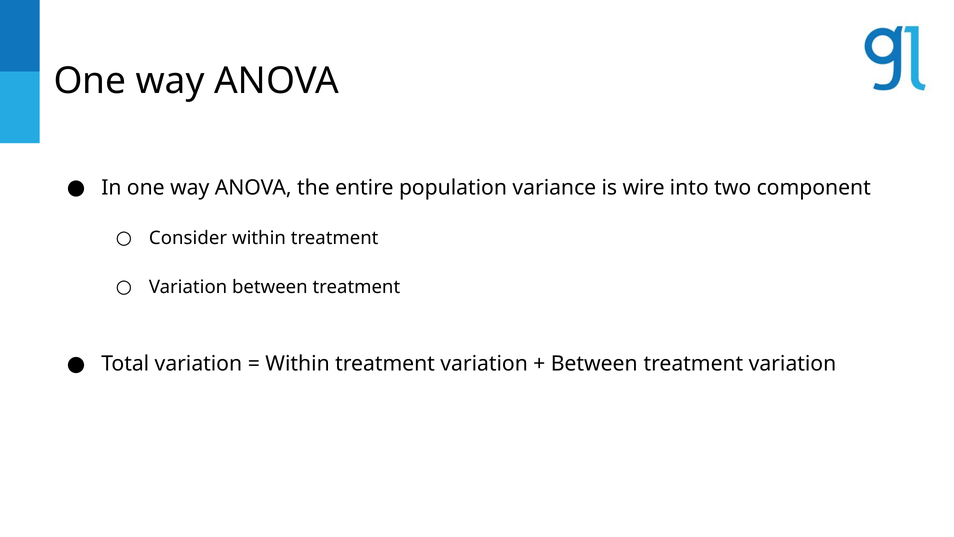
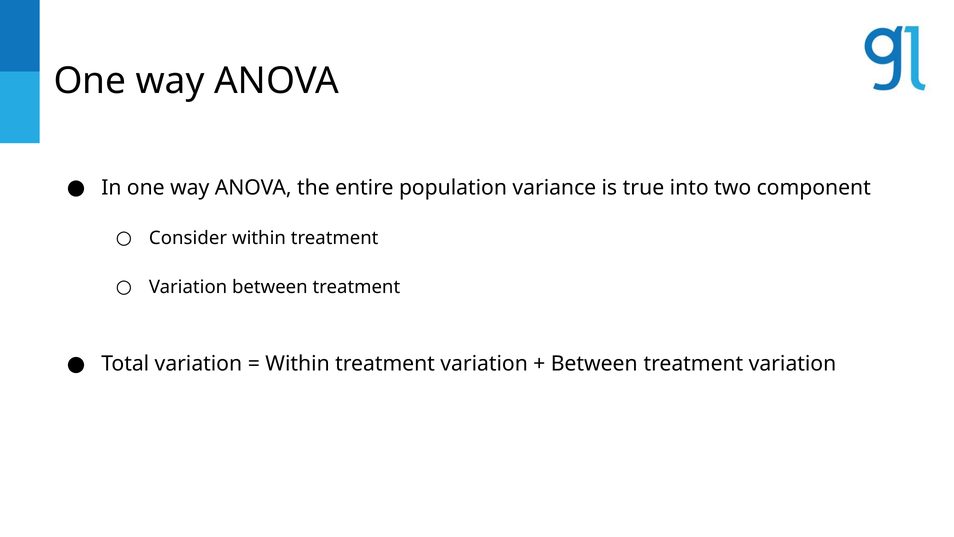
wire: wire -> true (643, 188)
